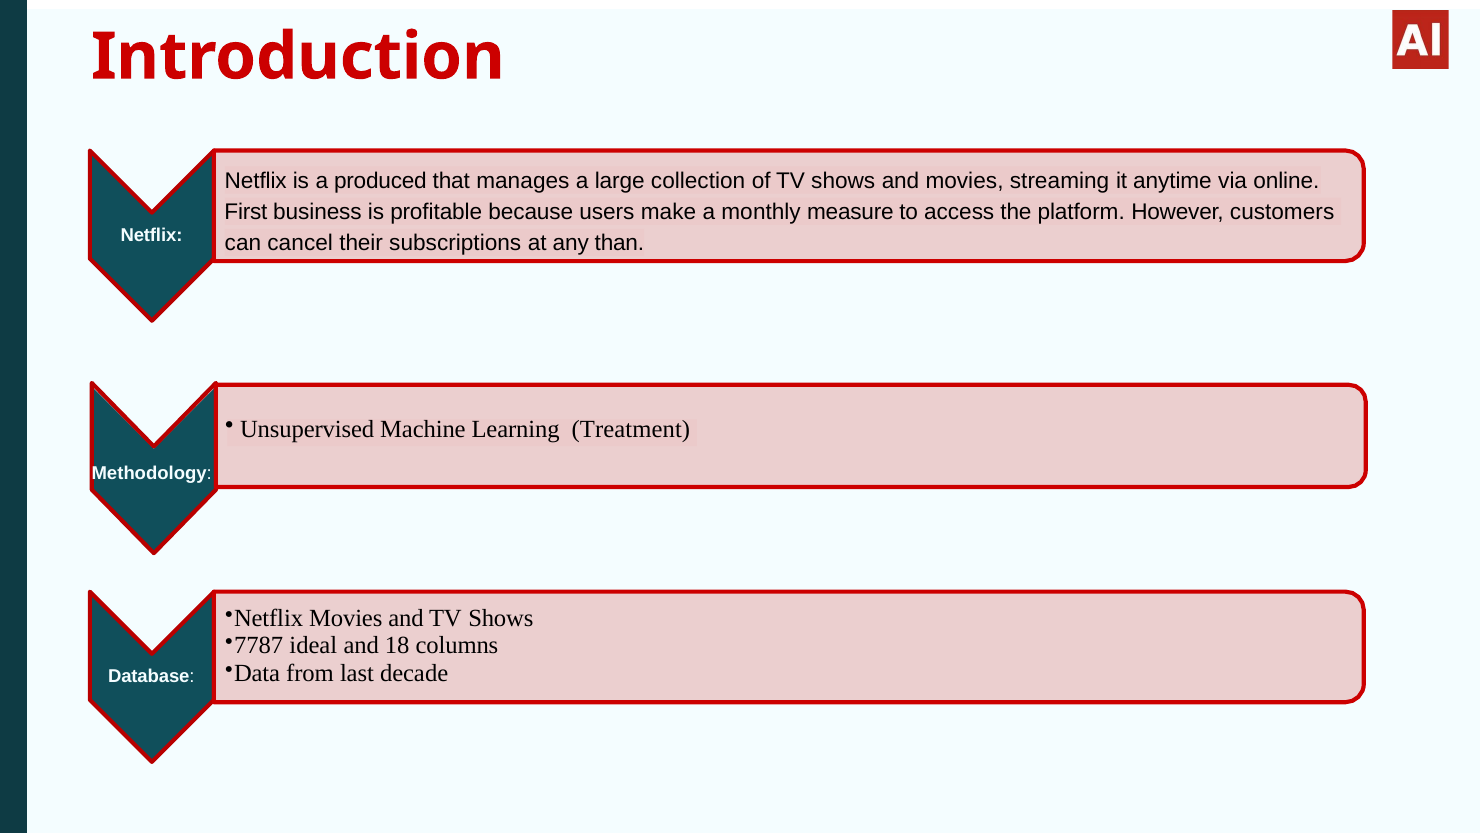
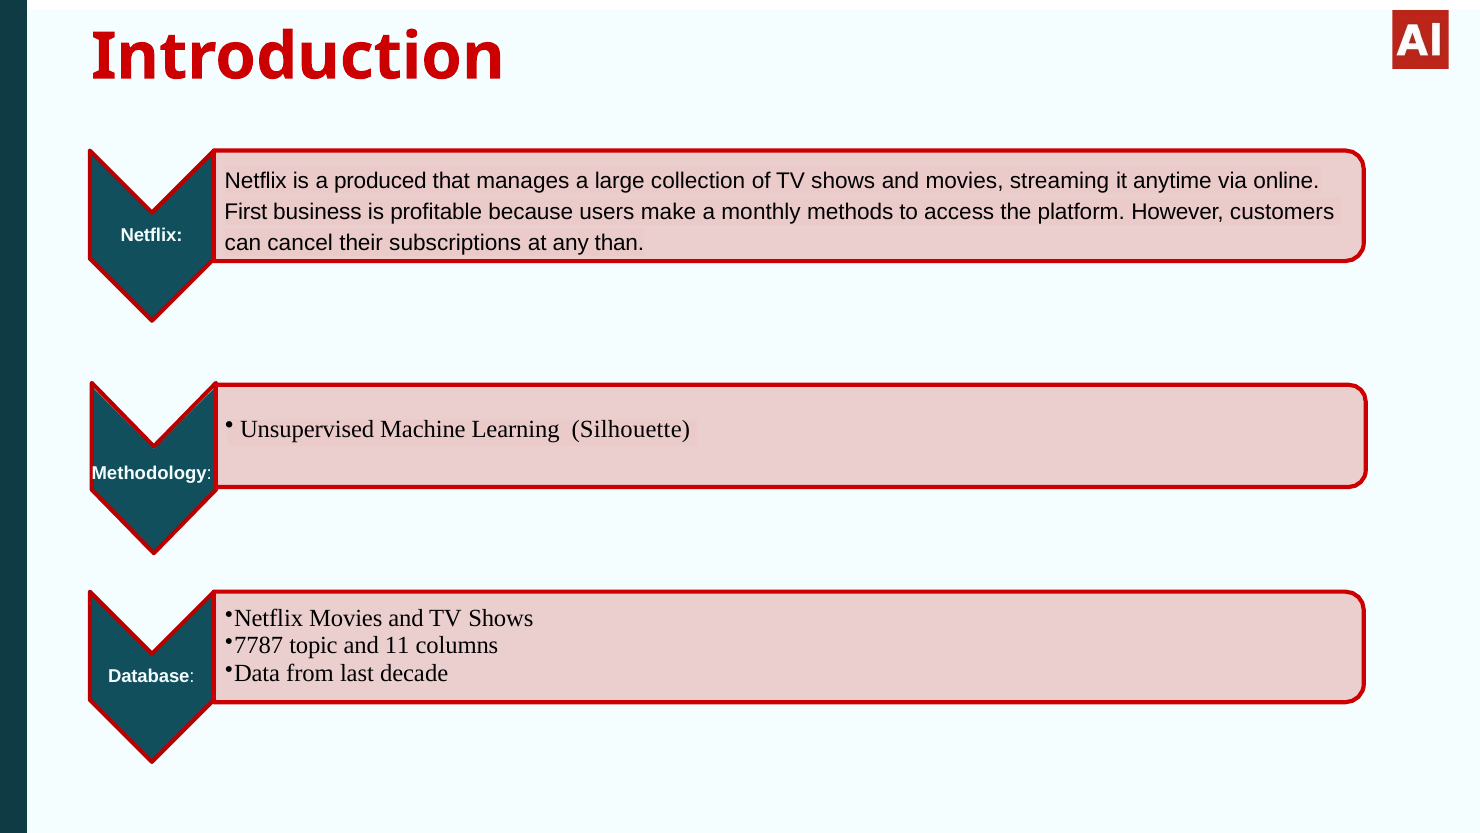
measure: measure -> methods (850, 212)
Treatment: Treatment -> Silhouette (631, 429)
ideal: ideal -> topic (313, 645)
18: 18 -> 11 (397, 645)
